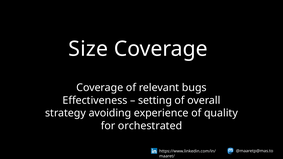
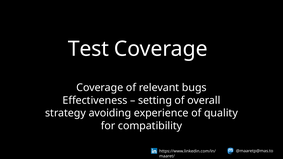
Size: Size -> Test (88, 49)
orchestrated: orchestrated -> compatibility (150, 126)
